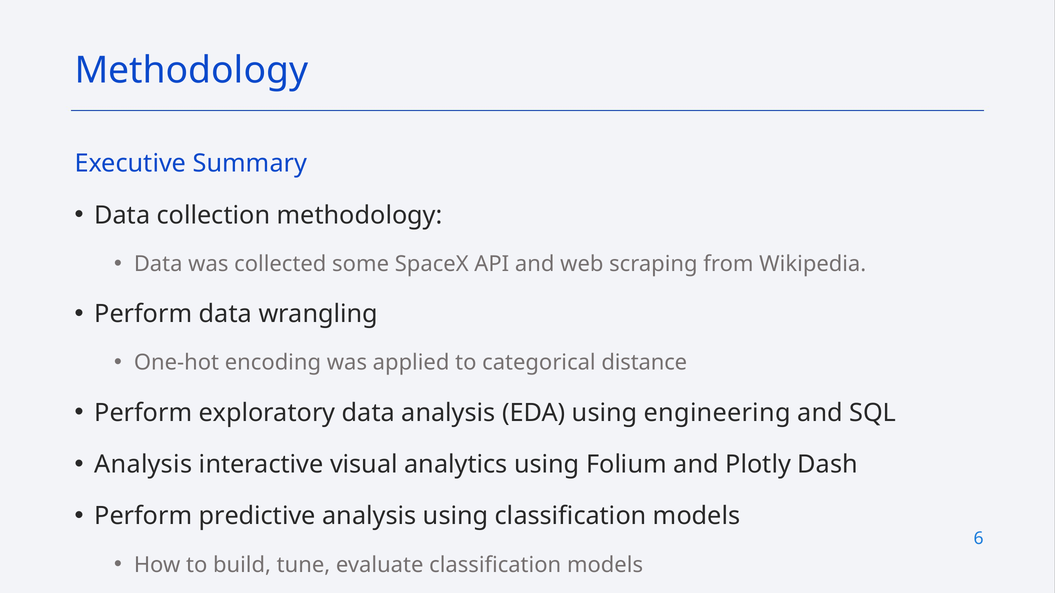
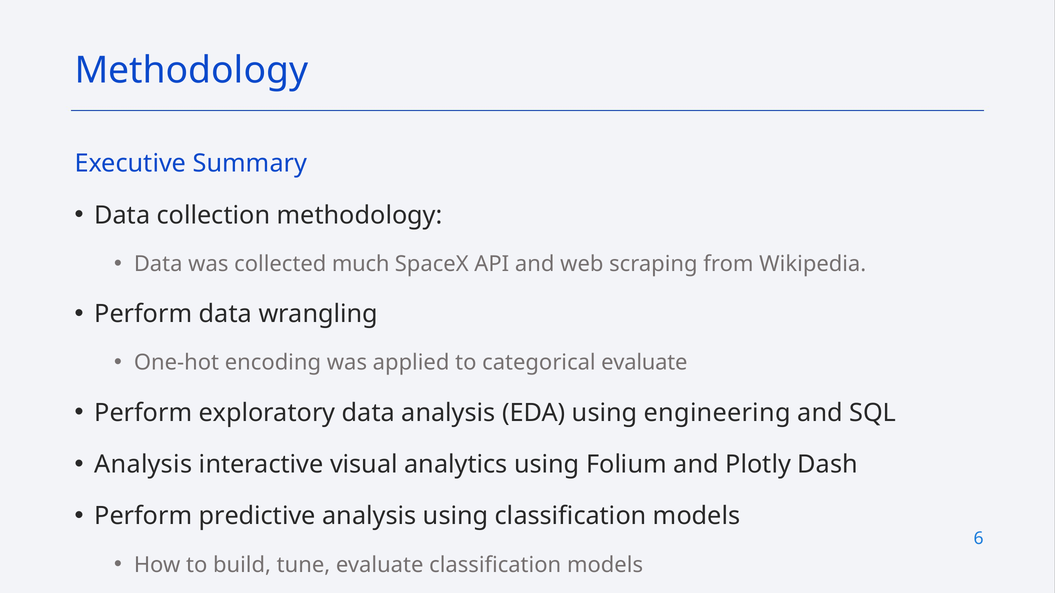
some: some -> much (361, 264)
categorical distance: distance -> evaluate (644, 363)
